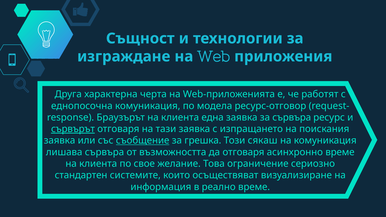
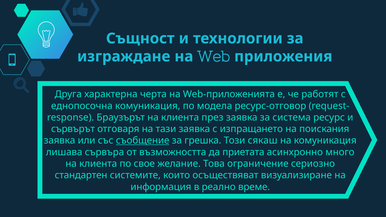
една: една -> през (212, 117)
за сървъра: сървъра -> система (292, 117)
сървърът underline: present -> none (73, 129)
да отговаря: отговаря -> приетата (243, 152)
асинхронно време: време -> много (340, 152)
